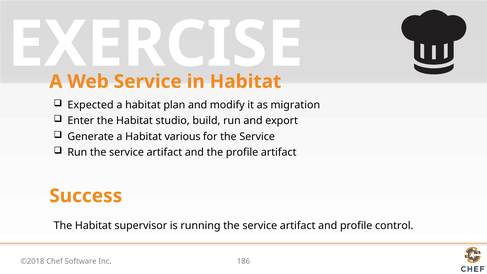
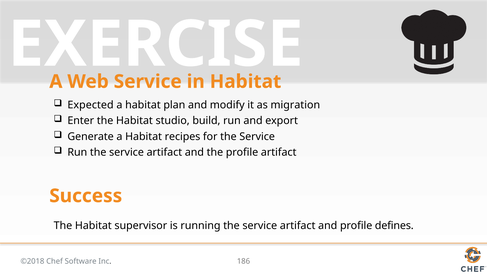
various: various -> recipes (183, 136)
control: control -> defines (394, 226)
